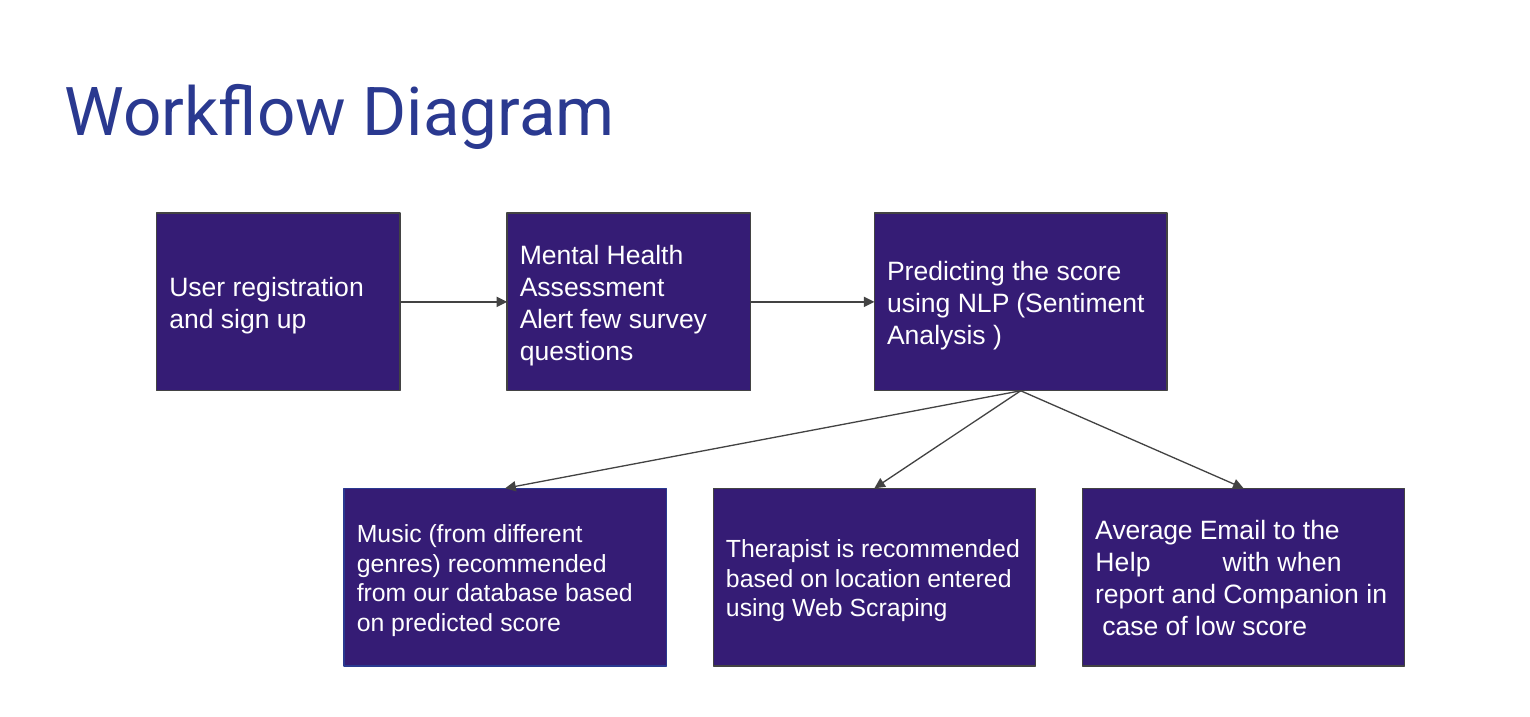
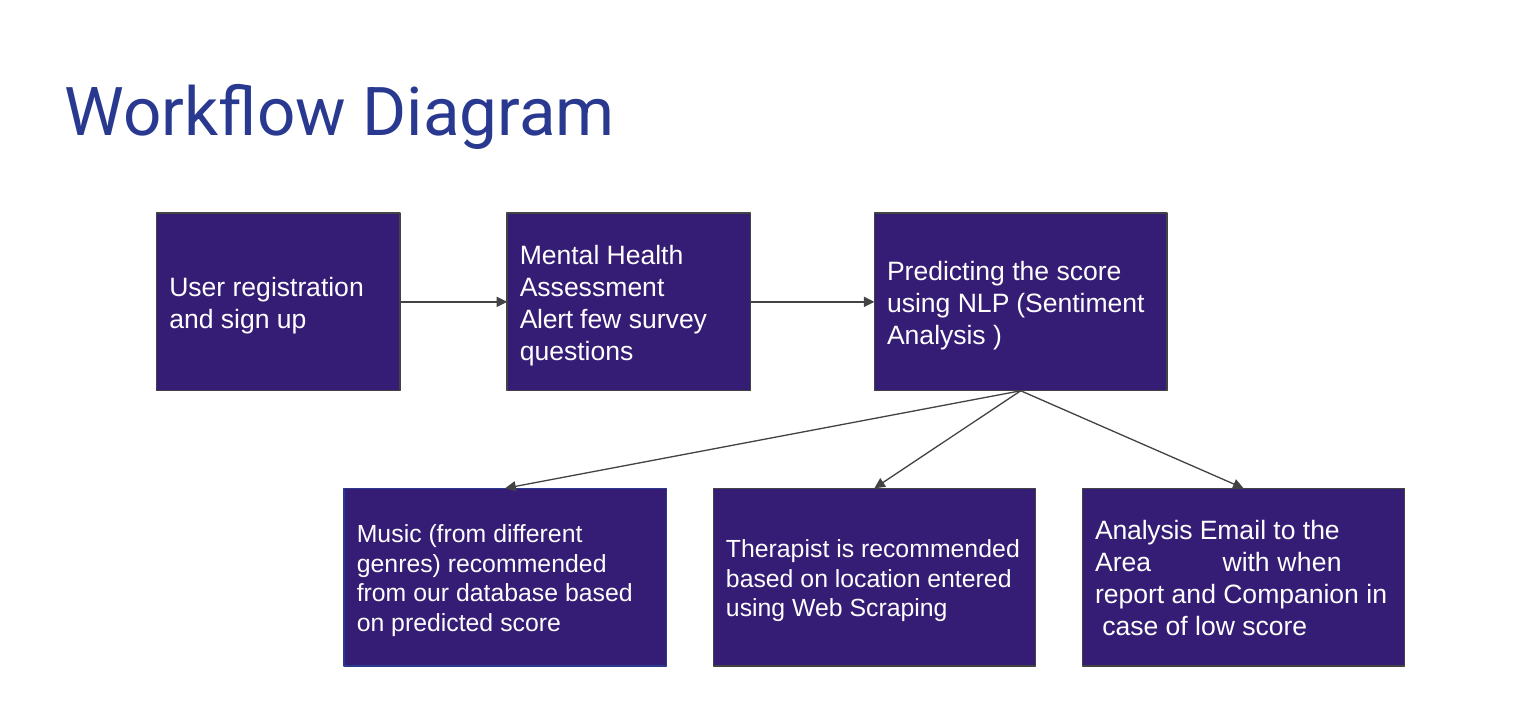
Average: Average -> Analysis (1144, 531)
Help: Help -> Area (1123, 563)
